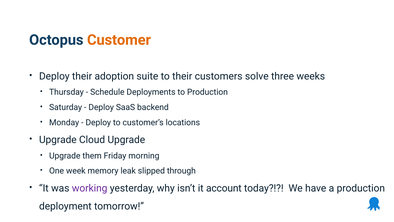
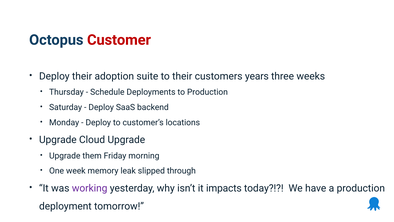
Customer colour: orange -> red (119, 40)
solve: solve -> years (257, 76)
account: account -> impacts (224, 188)
